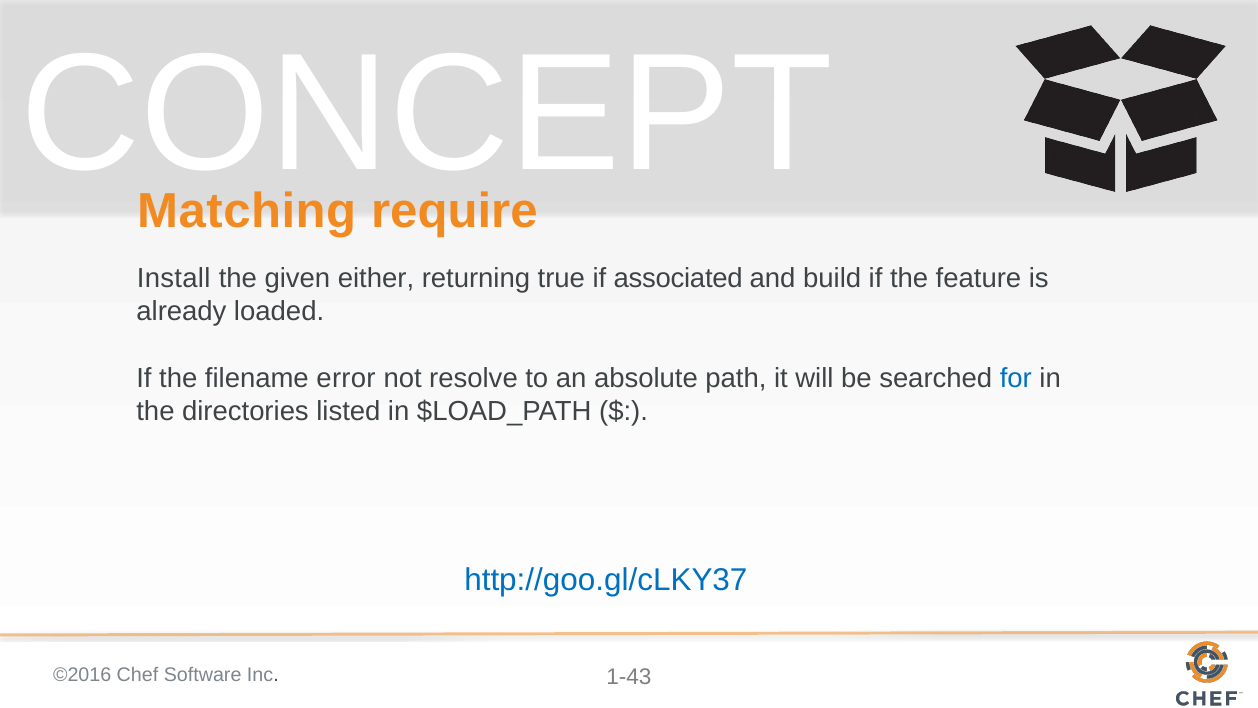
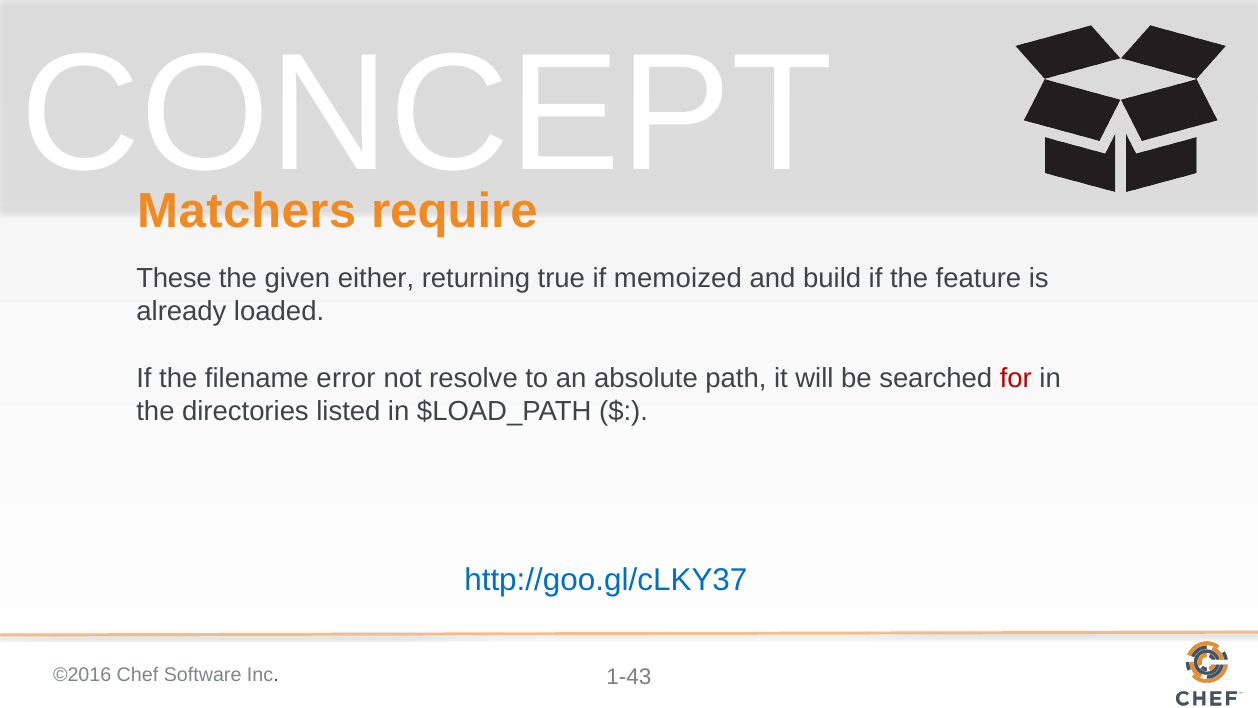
Matching: Matching -> Matchers (247, 211)
Install: Install -> These (174, 279)
associated: associated -> memoized (678, 279)
for colour: blue -> red (1016, 378)
